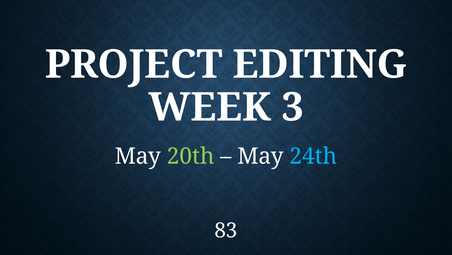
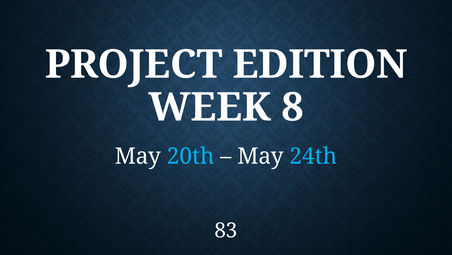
EDITING: EDITING -> EDITION (320, 64)
3: 3 -> 8 (292, 107)
20th colour: light green -> light blue (191, 156)
